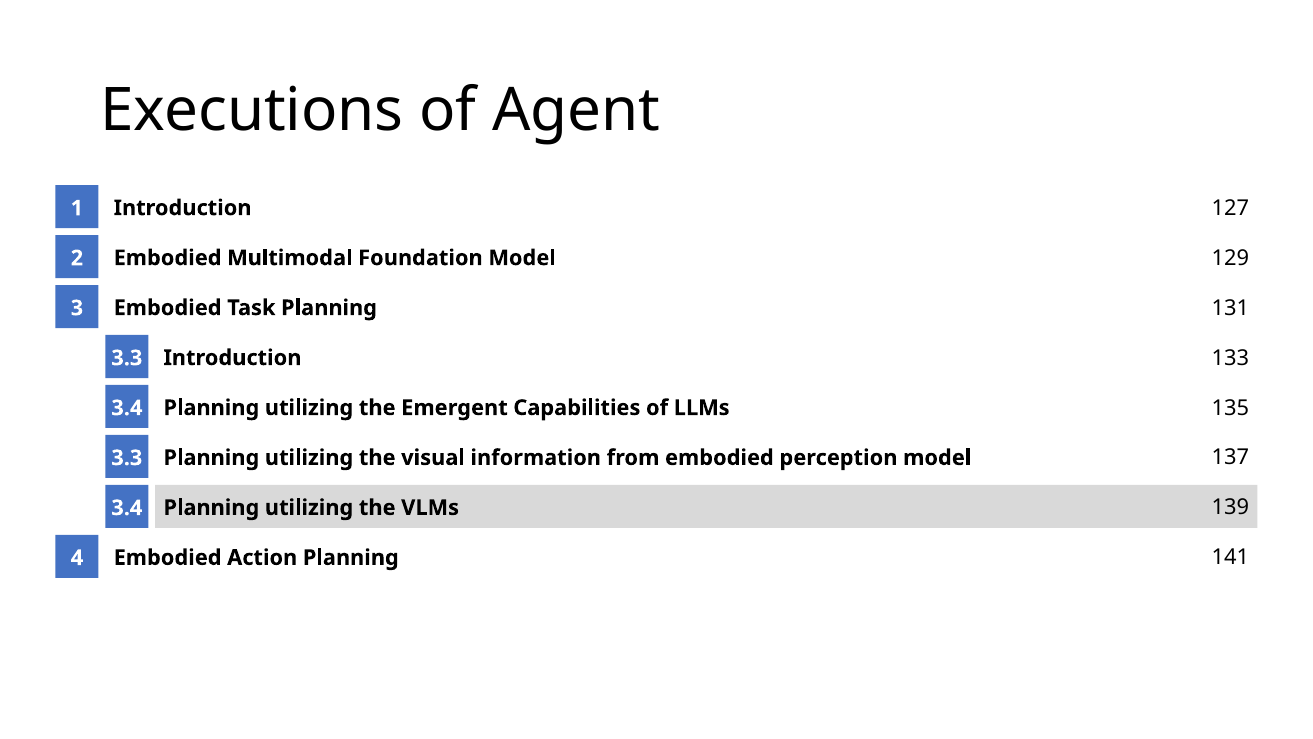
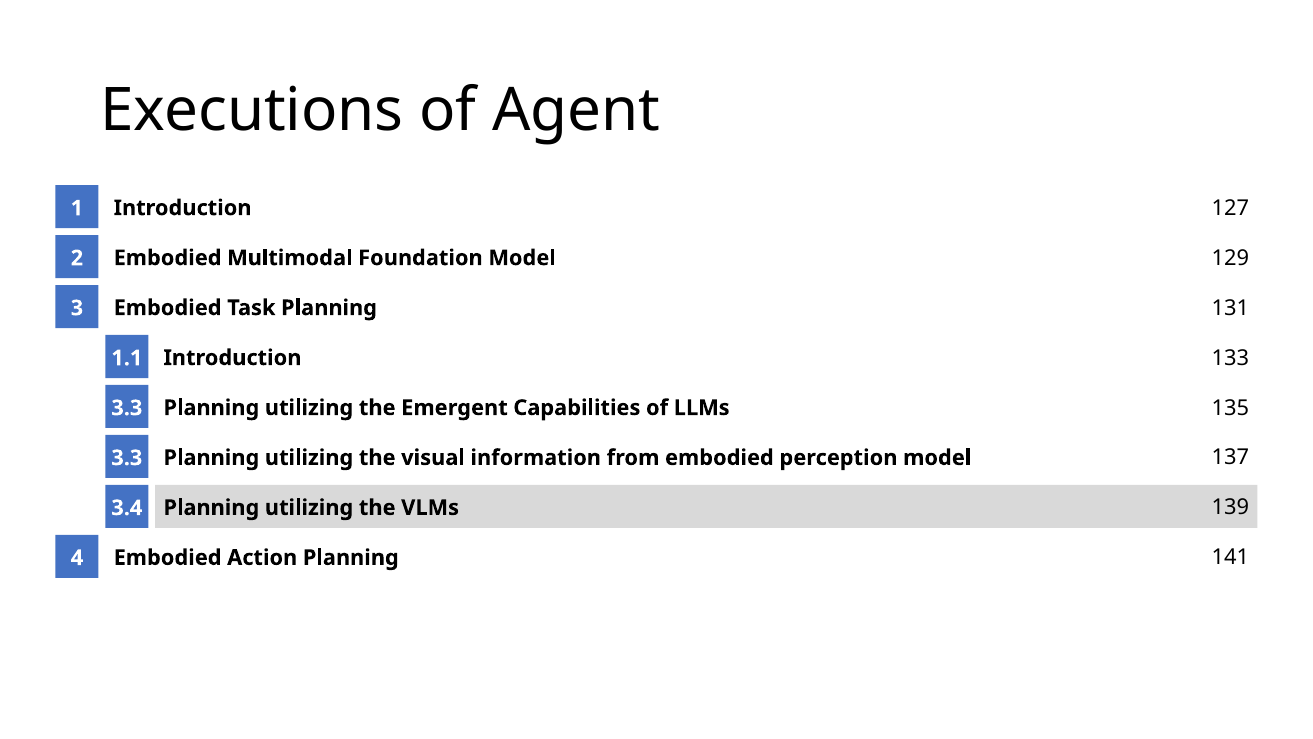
3.3: 3.3 -> 1.1 (127, 358)
3.4: 3.4 -> 3.3 (127, 408)
